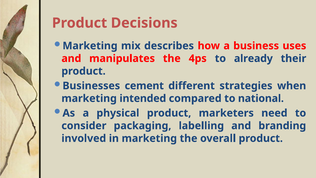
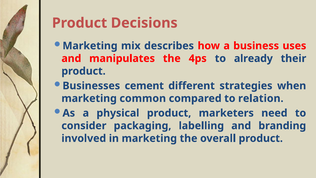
intended: intended -> common (143, 98)
national: national -> relation (261, 98)
